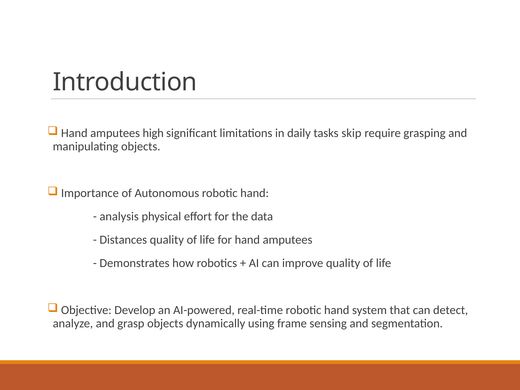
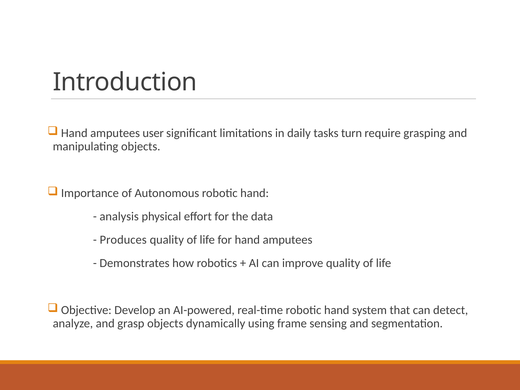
high: high -> user (153, 133)
skip: skip -> turn (352, 133)
Distances: Distances -> Produces (123, 240)
